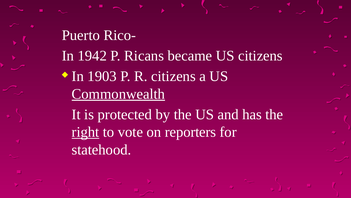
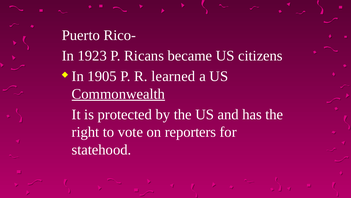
1942: 1942 -> 1923 (92, 56)
1903: 1903 -> 1905 (102, 76)
R citizens: citizens -> learned (173, 76)
right underline: present -> none (85, 132)
